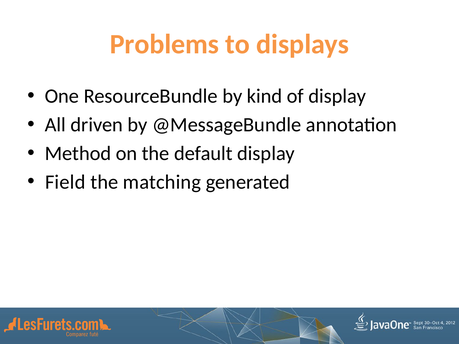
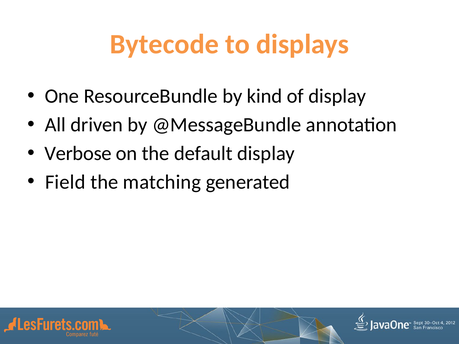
Problems: Problems -> Bytecode (164, 44)
Method: Method -> Verbose (78, 153)
